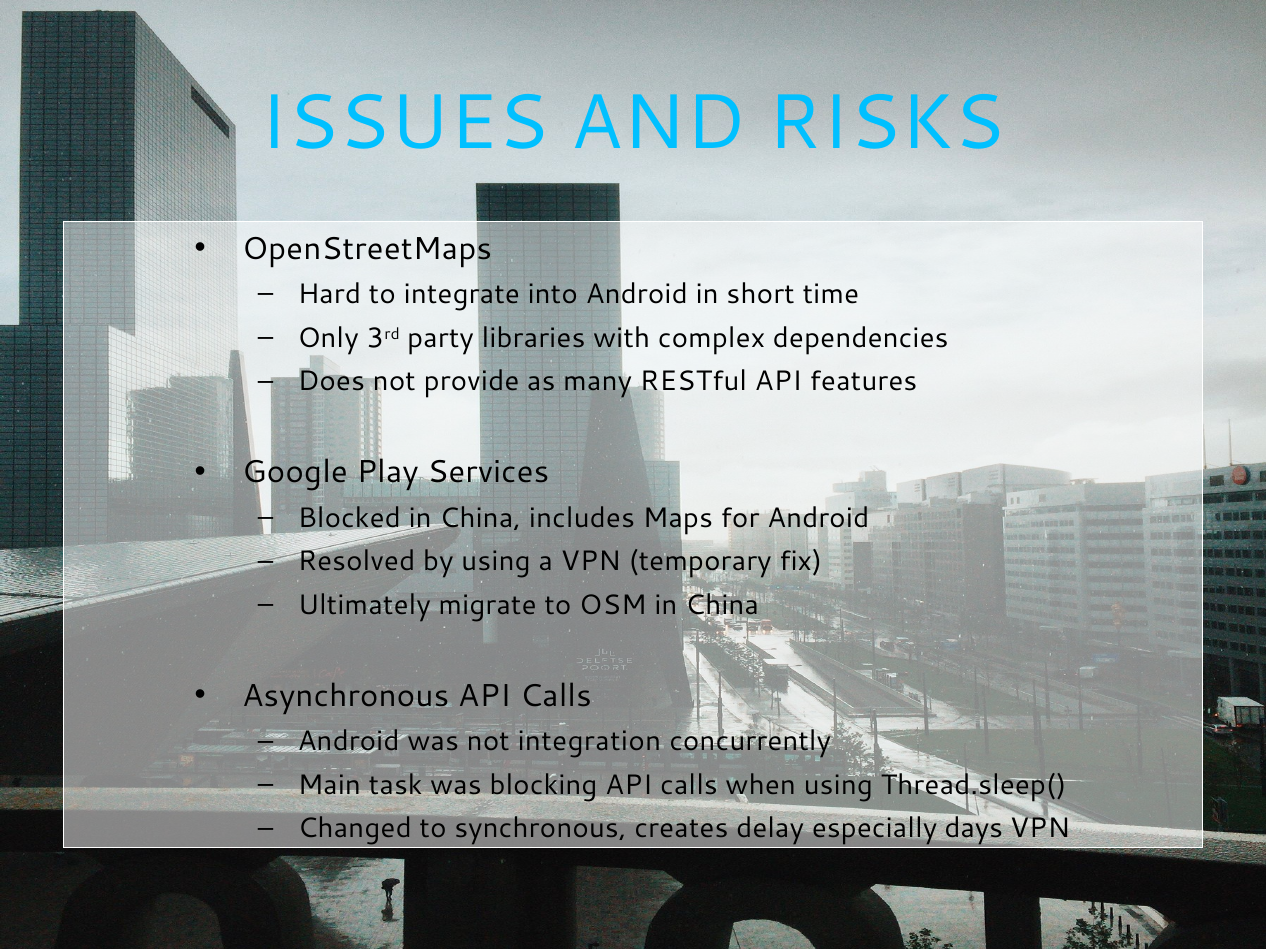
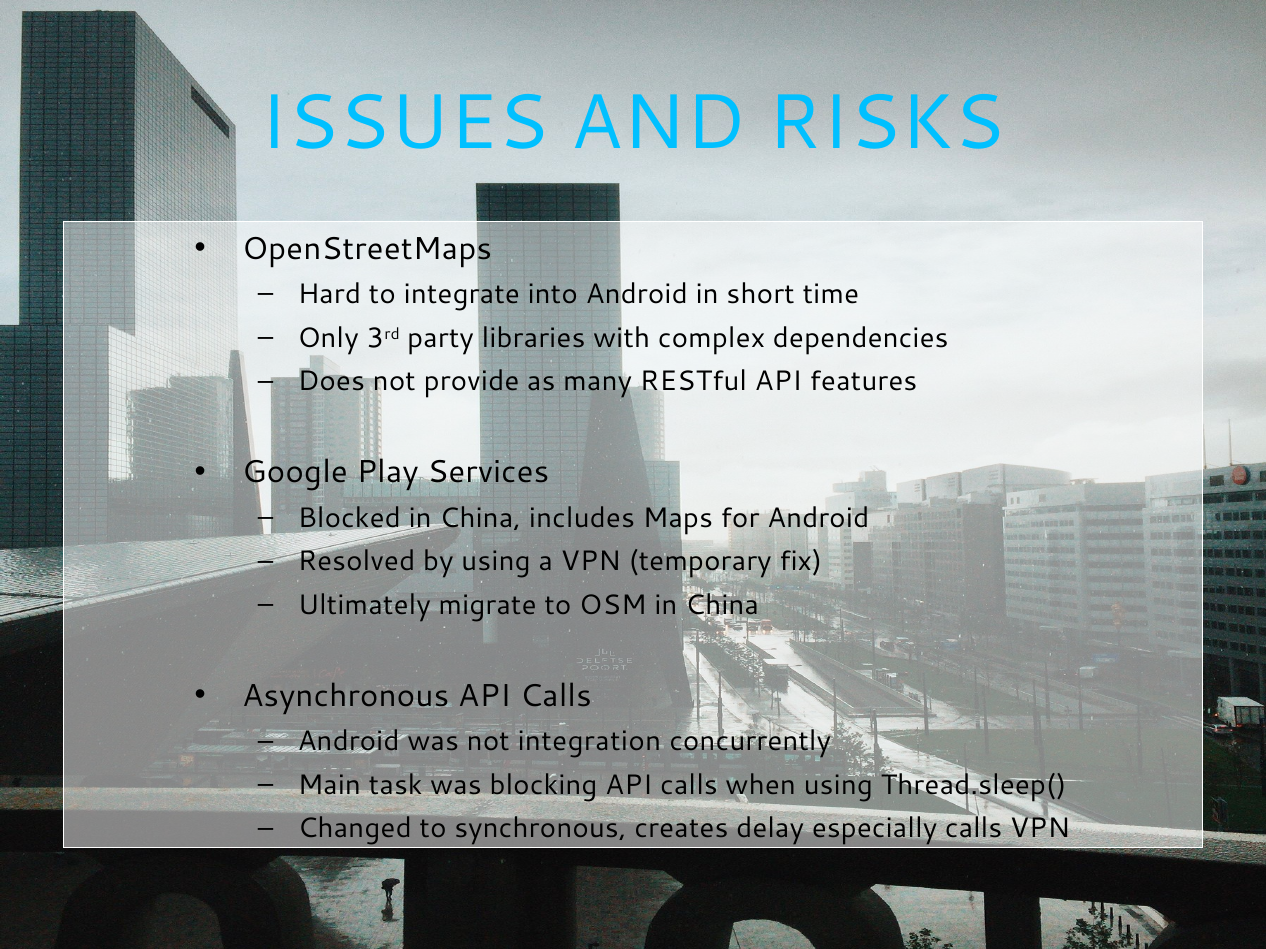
especially days: days -> calls (974, 829)
